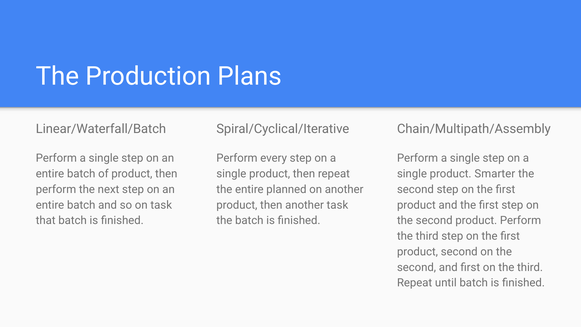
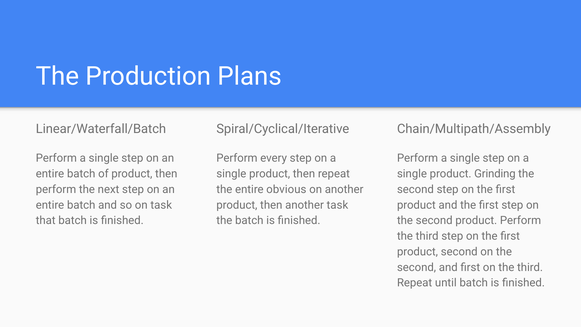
Smarter: Smarter -> Grinding (495, 174)
planned: planned -> obvious (286, 189)
